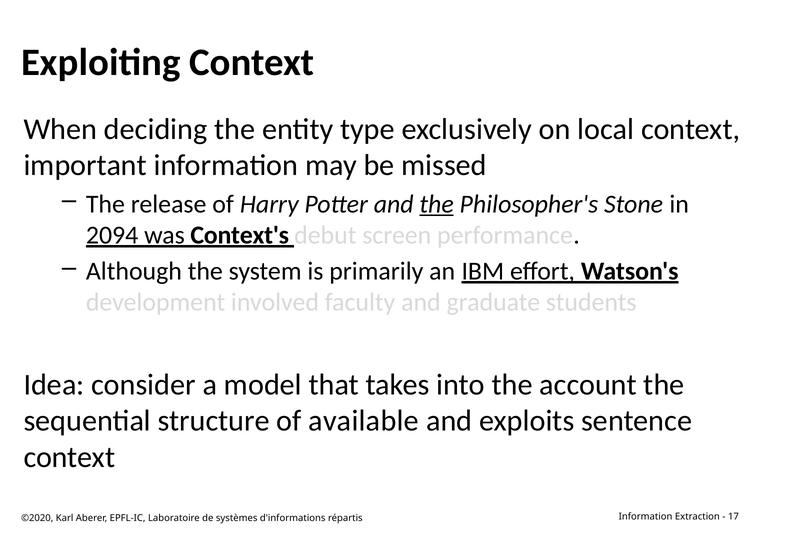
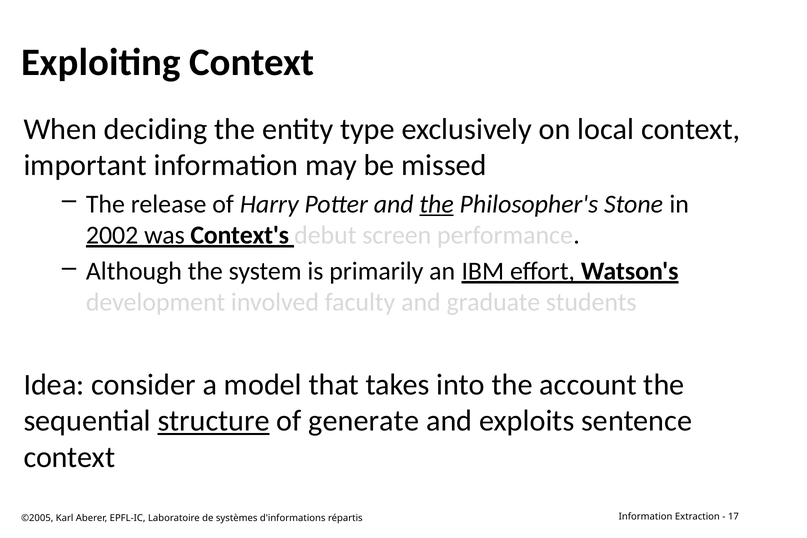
2094: 2094 -> 2002 (112, 235)
structure underline: none -> present (214, 421)
available: available -> generate (364, 421)
©2020: ©2020 -> ©2005 (37, 518)
